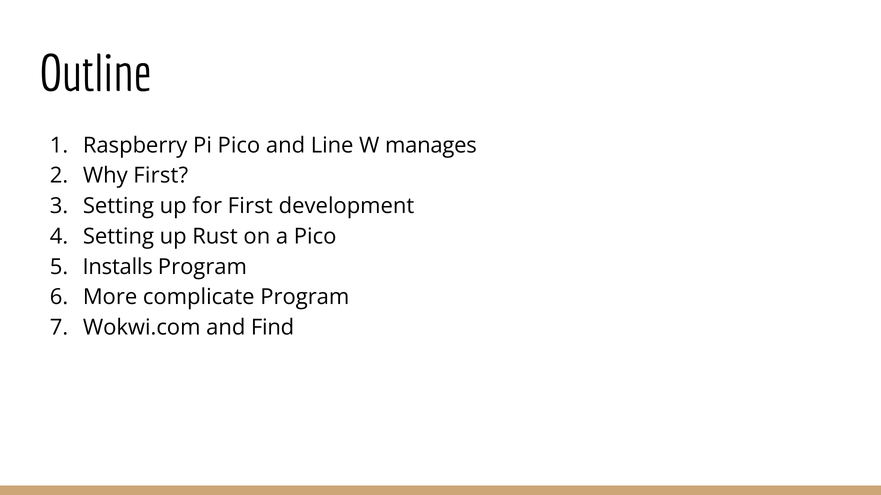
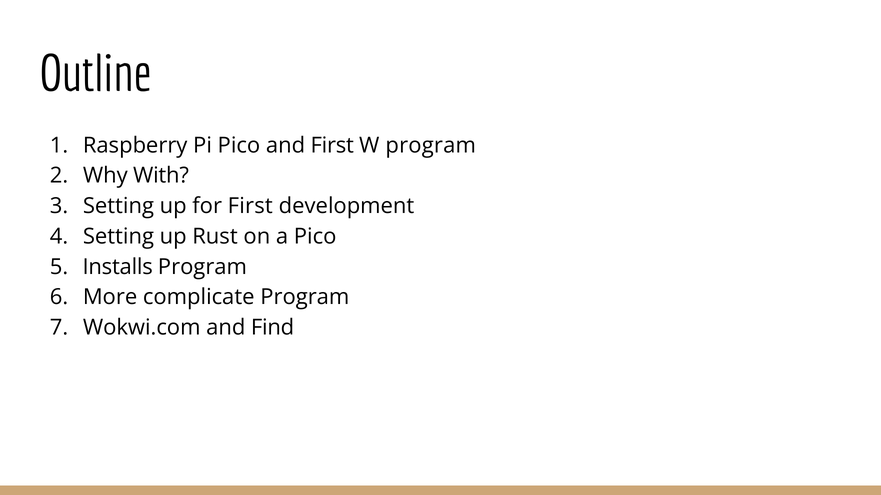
and Line: Line -> First (332, 146)
W manages: manages -> program (431, 146)
Why First: First -> With (161, 176)
